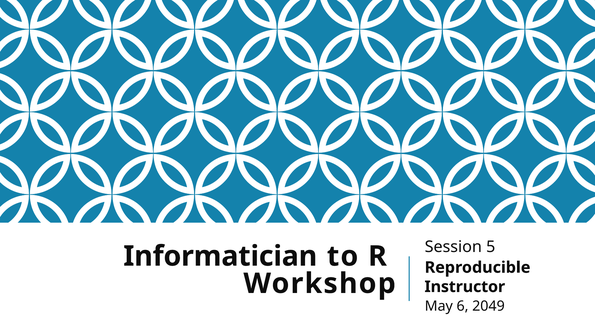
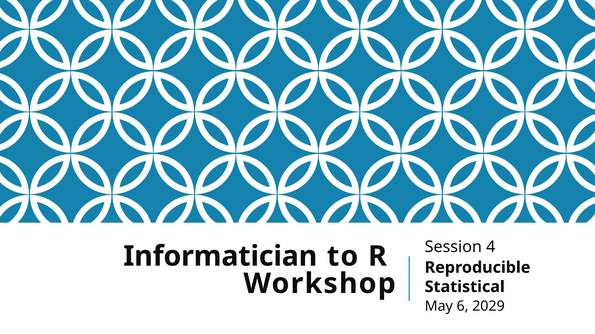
5: 5 -> 4 (491, 247)
Instructor: Instructor -> Statistical (465, 287)
2049: 2049 -> 2029 (488, 307)
